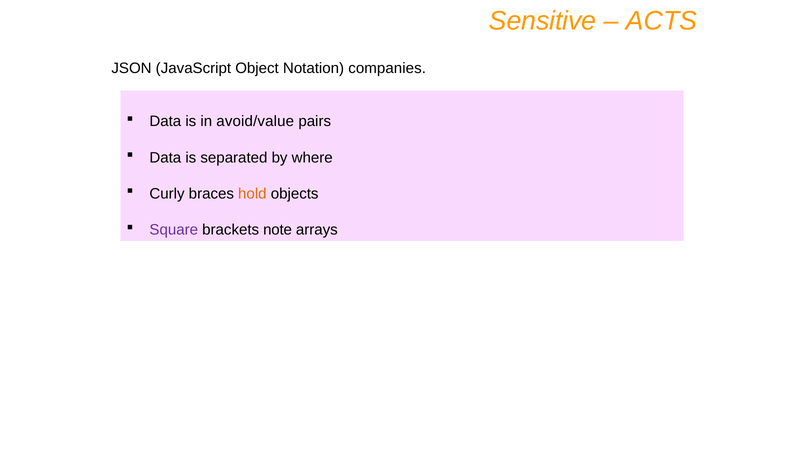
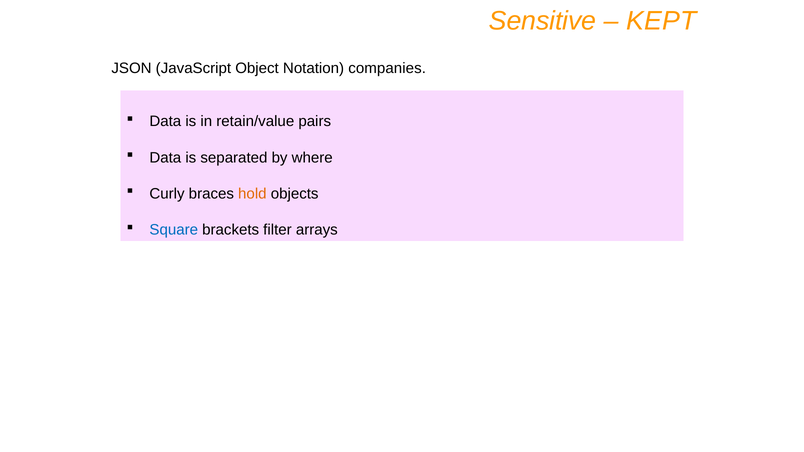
ACTS: ACTS -> KEPT (661, 21)
avoid/value: avoid/value -> retain/value (255, 122)
Square colour: purple -> blue (174, 230)
note: note -> filter (277, 230)
